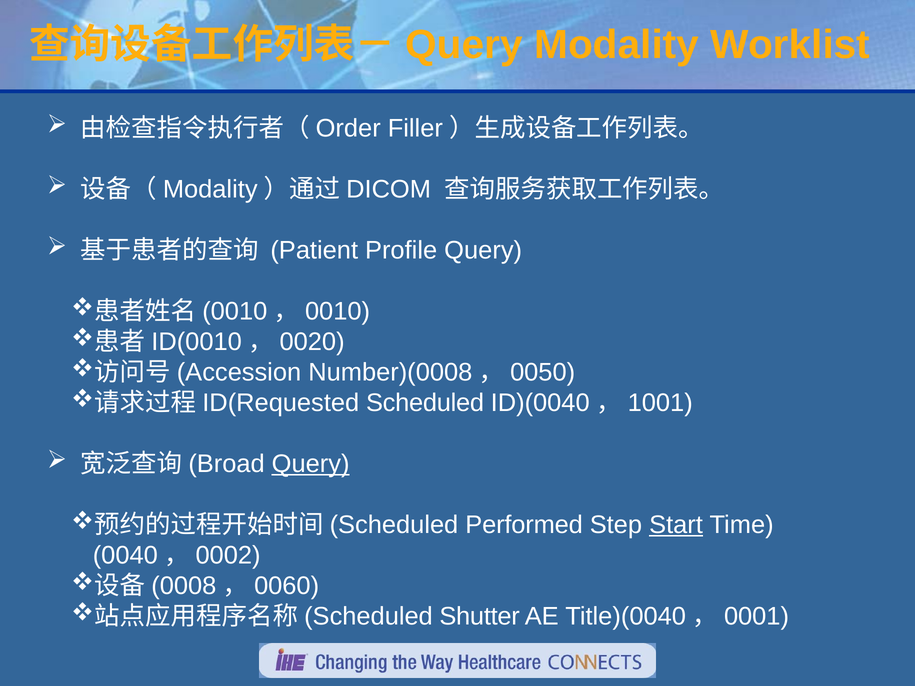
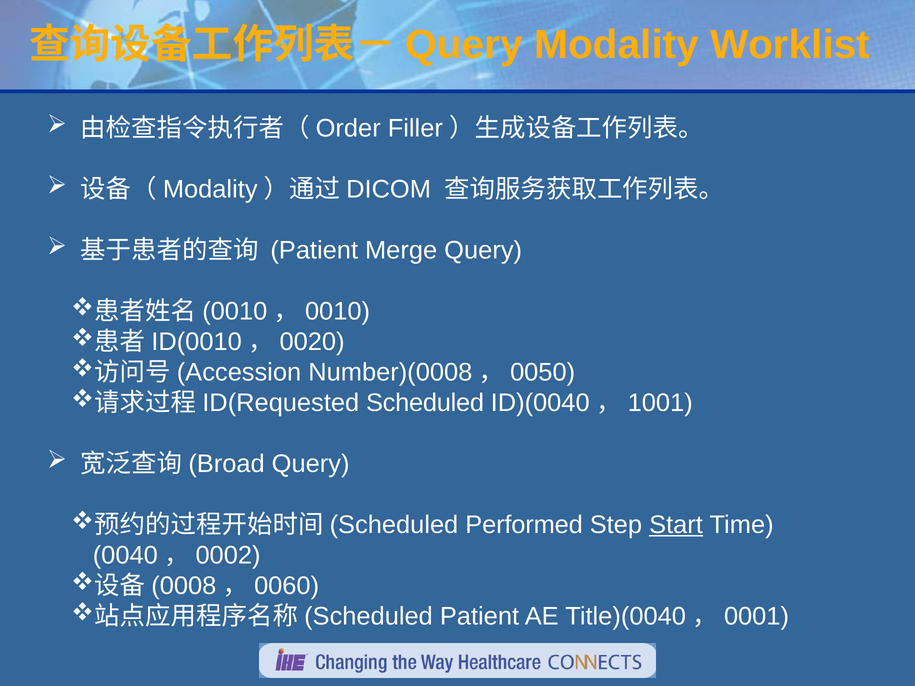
Profile: Profile -> Merge (401, 250)
Query underline: present -> none (311, 464)
Shutter: Shutter -> Patient (479, 616)
